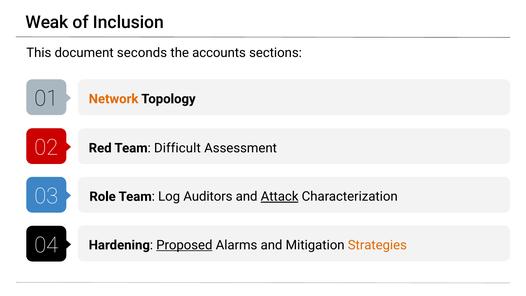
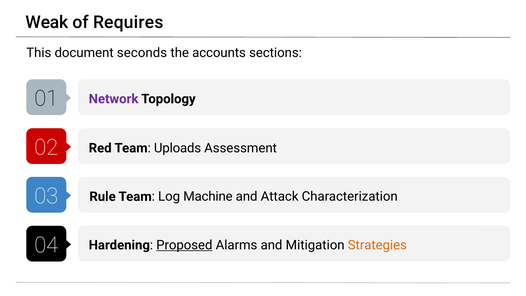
Inclusion: Inclusion -> Requires (128, 22)
Network colour: orange -> purple (114, 99)
Difficult: Difficult -> Uploads (178, 148)
Role: Role -> Rule (103, 196)
Auditors: Auditors -> Machine (208, 196)
Attack underline: present -> none (280, 196)
